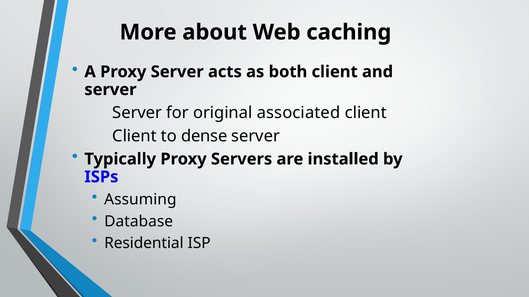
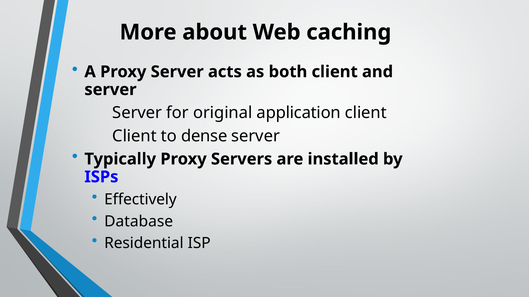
associated: associated -> application (299, 113)
Assuming: Assuming -> Effectively (140, 200)
